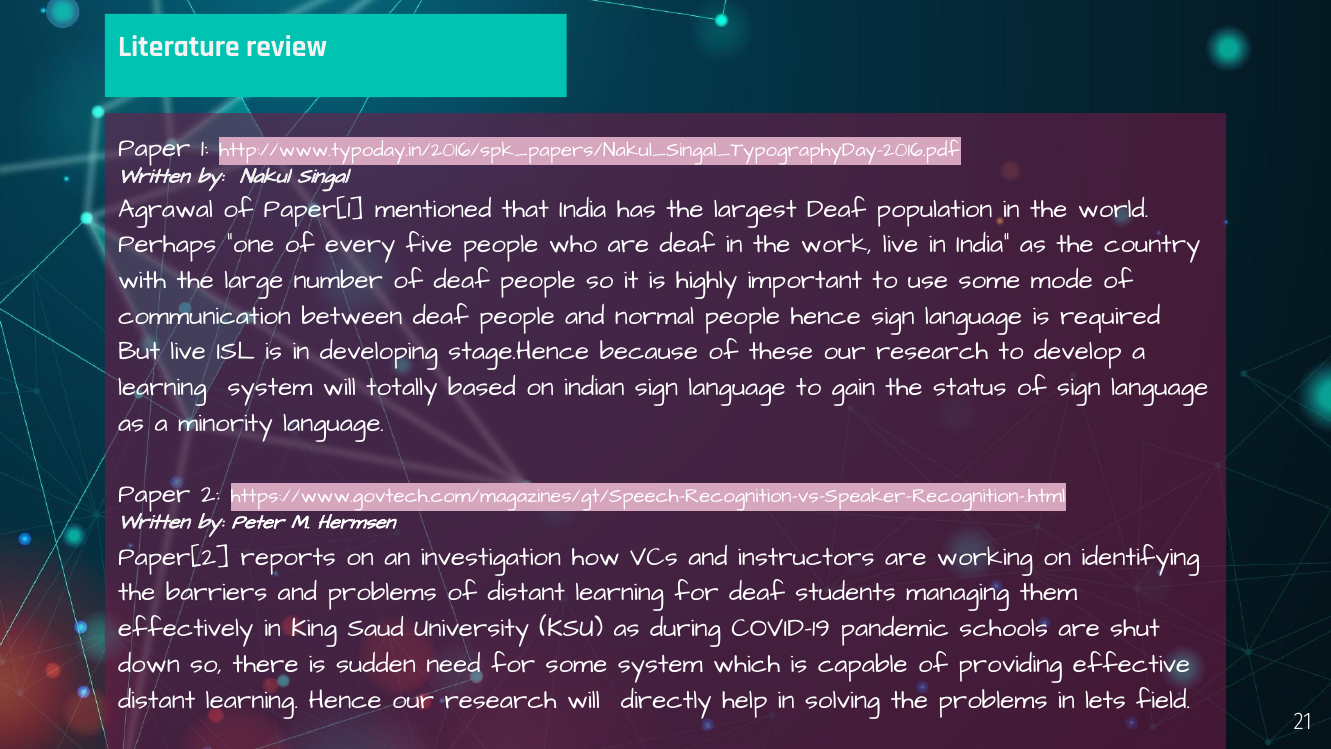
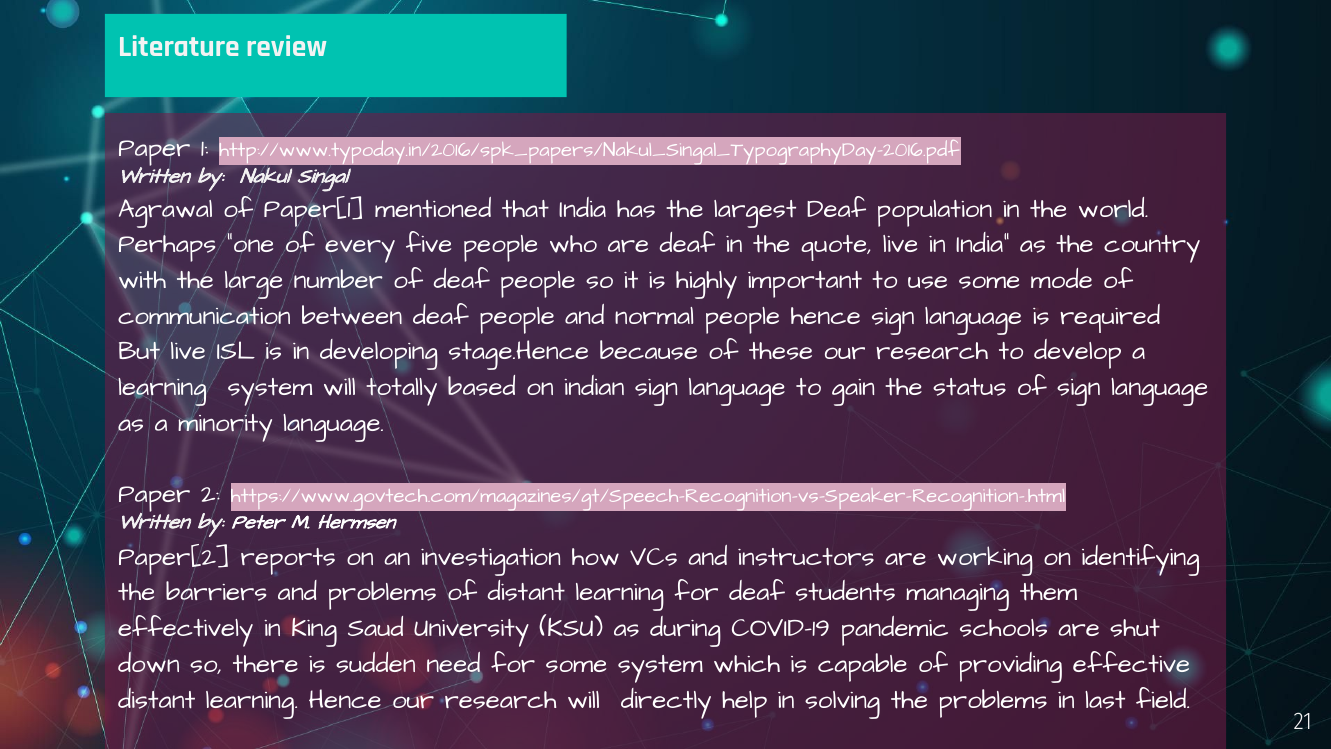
work: work -> quote (837, 244)
lets: lets -> last (1105, 699)
